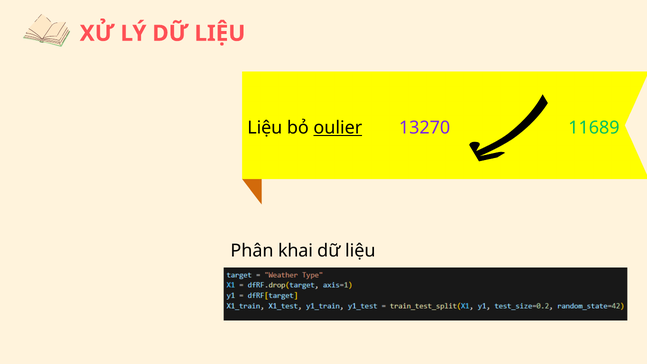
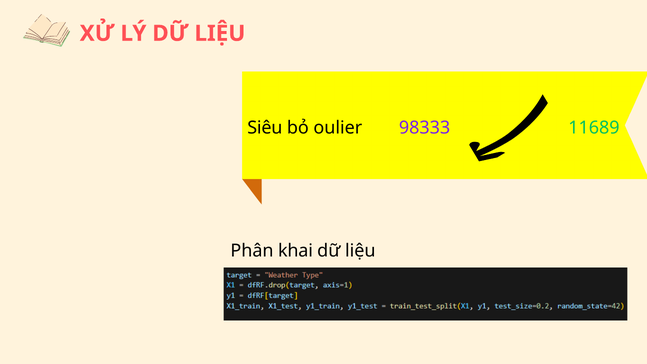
Liệu: Liệu -> Siêu (265, 128)
oulier underline: present -> none (338, 128)
13270: 13270 -> 98333 (425, 128)
